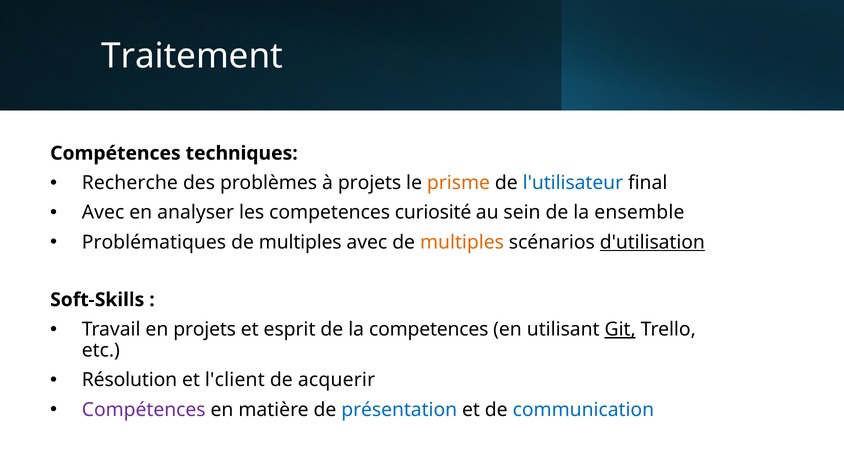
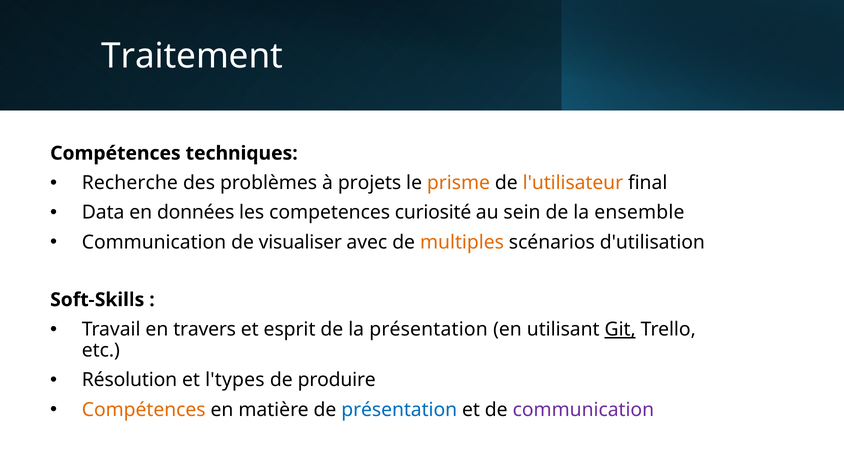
l'utilisateur colour: blue -> orange (573, 183)
Avec: Avec -> Data (103, 212)
analyser: analyser -> données (196, 212)
Problématiques: Problématiques -> Communication (154, 242)
multiples: multiples -> visualiser (300, 242)
d'utilisation underline: present -> none (652, 242)
en projets: projets -> travers (205, 329)
la competences: competences -> présentation (429, 329)
l'client: l'client -> l'types (235, 380)
acquerir: acquerir -> produire (337, 380)
Compétences colour: purple -> orange (144, 409)
communication colour: blue -> purple (583, 409)
